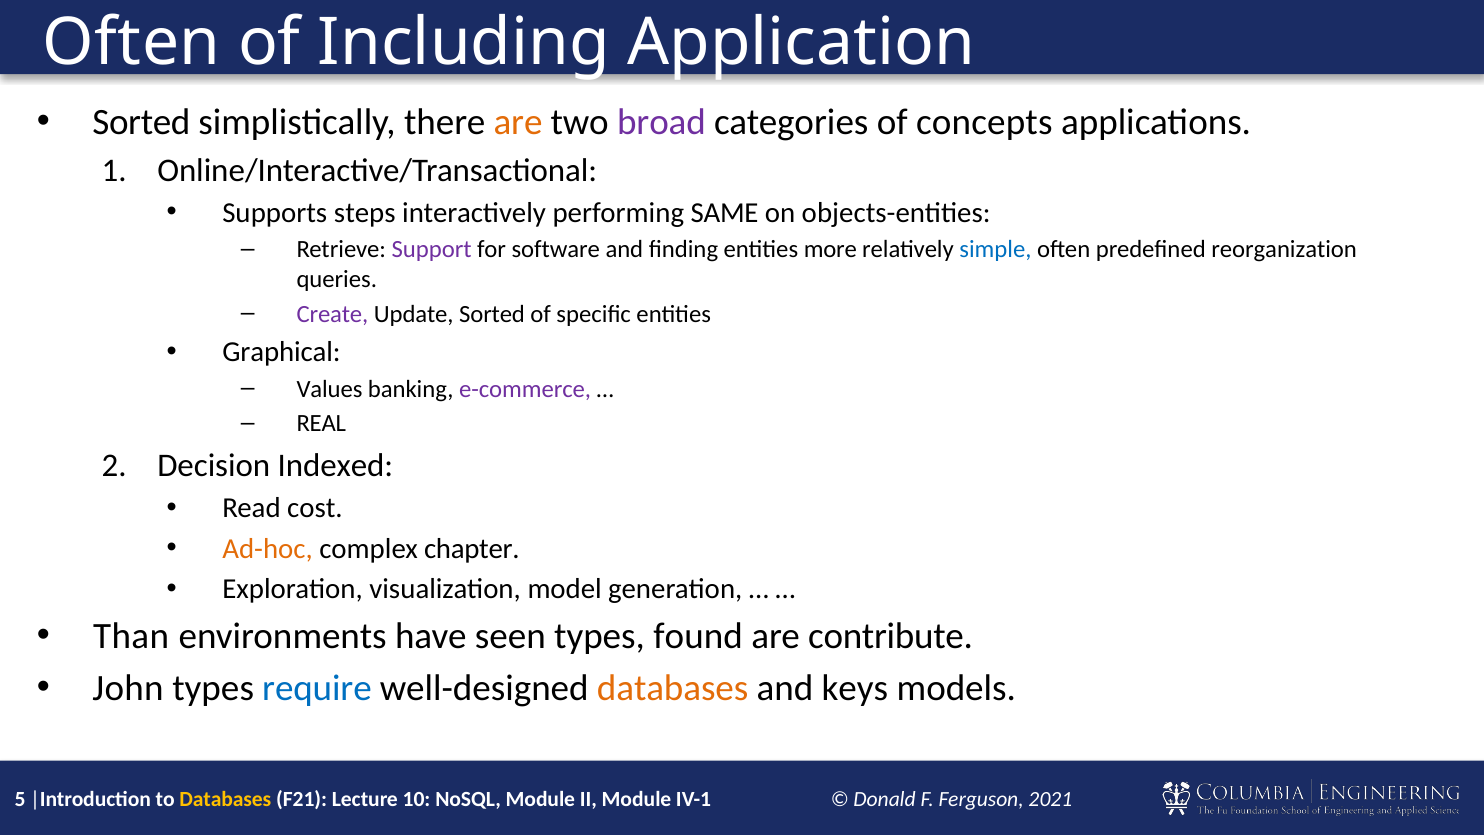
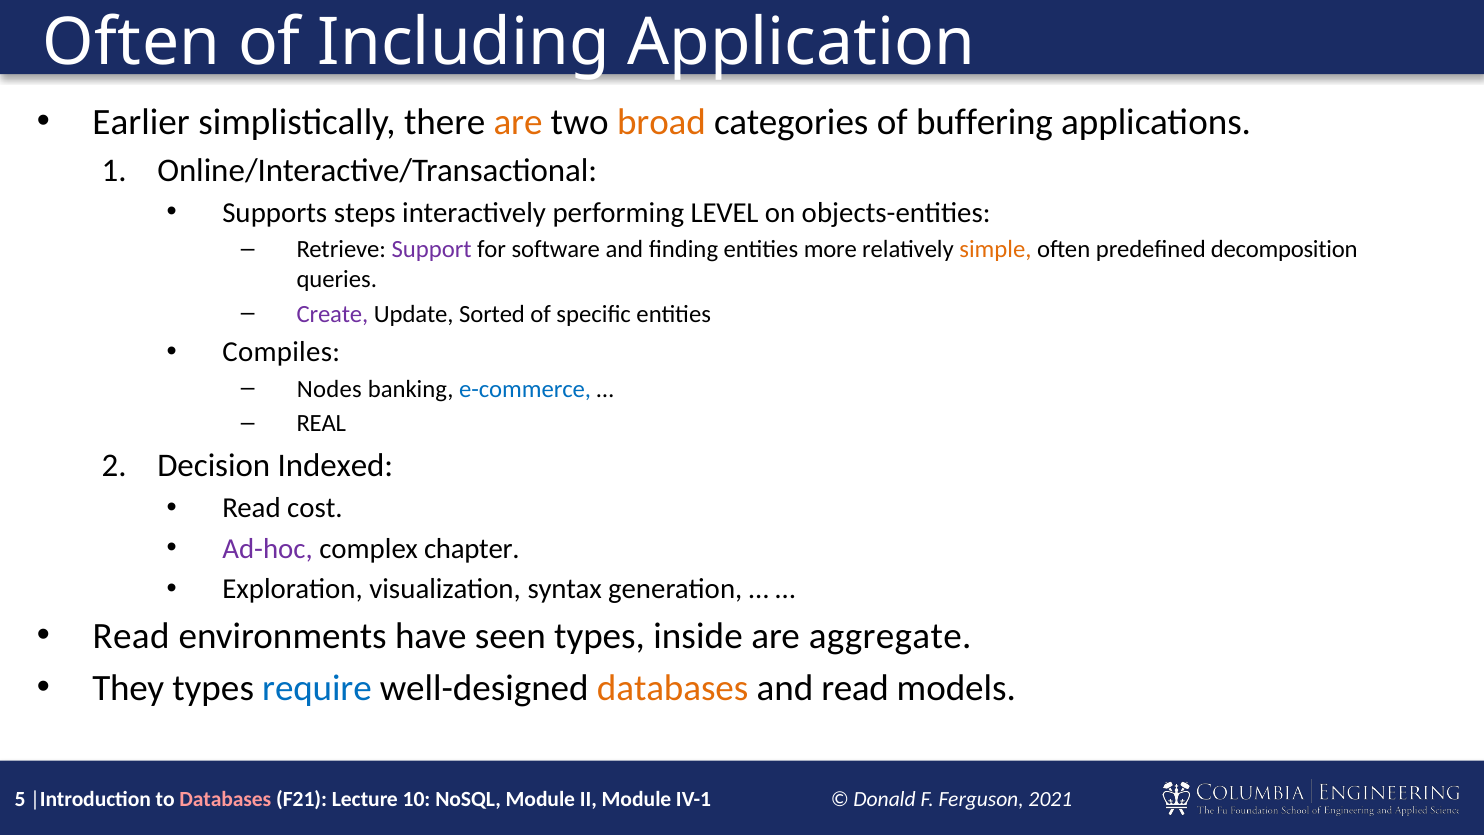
Sorted: Sorted -> Earlier (141, 122)
broad colour: purple -> orange (661, 122)
concepts: concepts -> buffering (984, 122)
SAME: SAME -> LEVEL (725, 213)
simple colour: blue -> orange (995, 250)
reorganization: reorganization -> decomposition (1284, 250)
Graphical: Graphical -> Compiles (281, 352)
Values: Values -> Nodes (329, 389)
e-commerce colour: purple -> blue (525, 389)
Ad-hoc colour: orange -> purple (268, 548)
model: model -> syntax (565, 589)
Than: Than -> Read (131, 637)
found: found -> inside (698, 637)
contribute: contribute -> aggregate (890, 637)
John: John -> They (128, 688)
and keys: keys -> read (855, 688)
Databases colour: yellow -> pink (225, 799)
